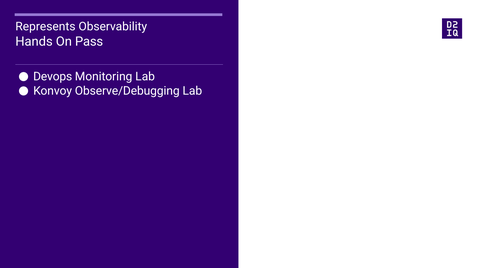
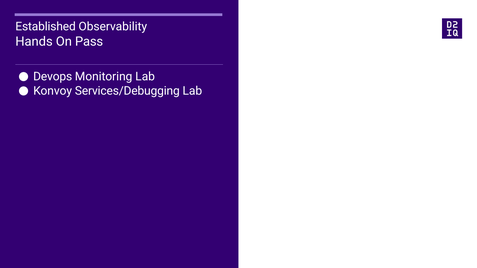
Represents: Represents -> Established (46, 27)
Observe/Debugging: Observe/Debugging -> Services/Debugging (127, 91)
